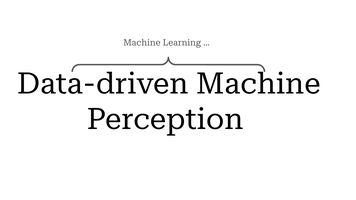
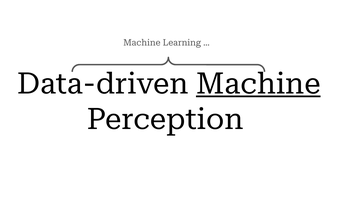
Machine underline: none -> present (258, 84)
